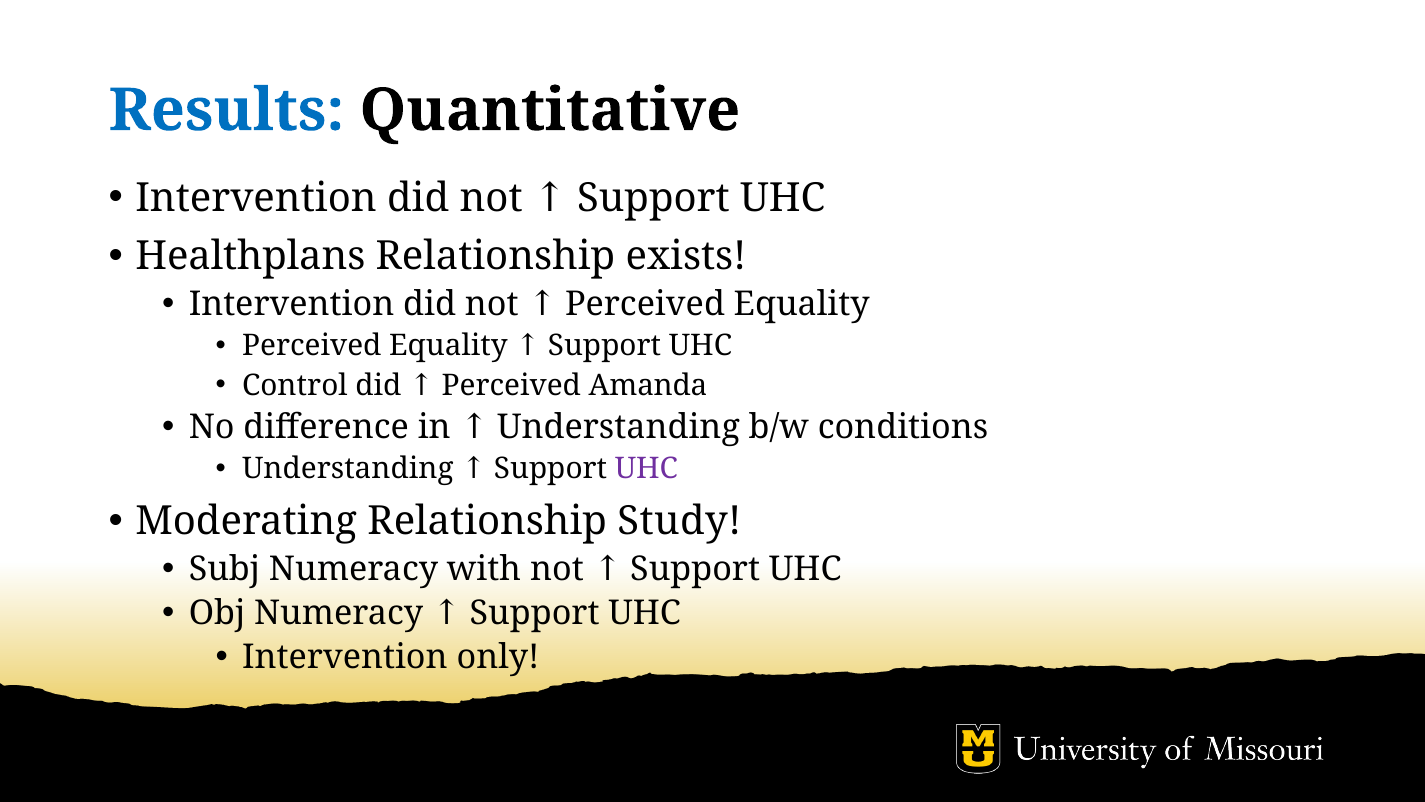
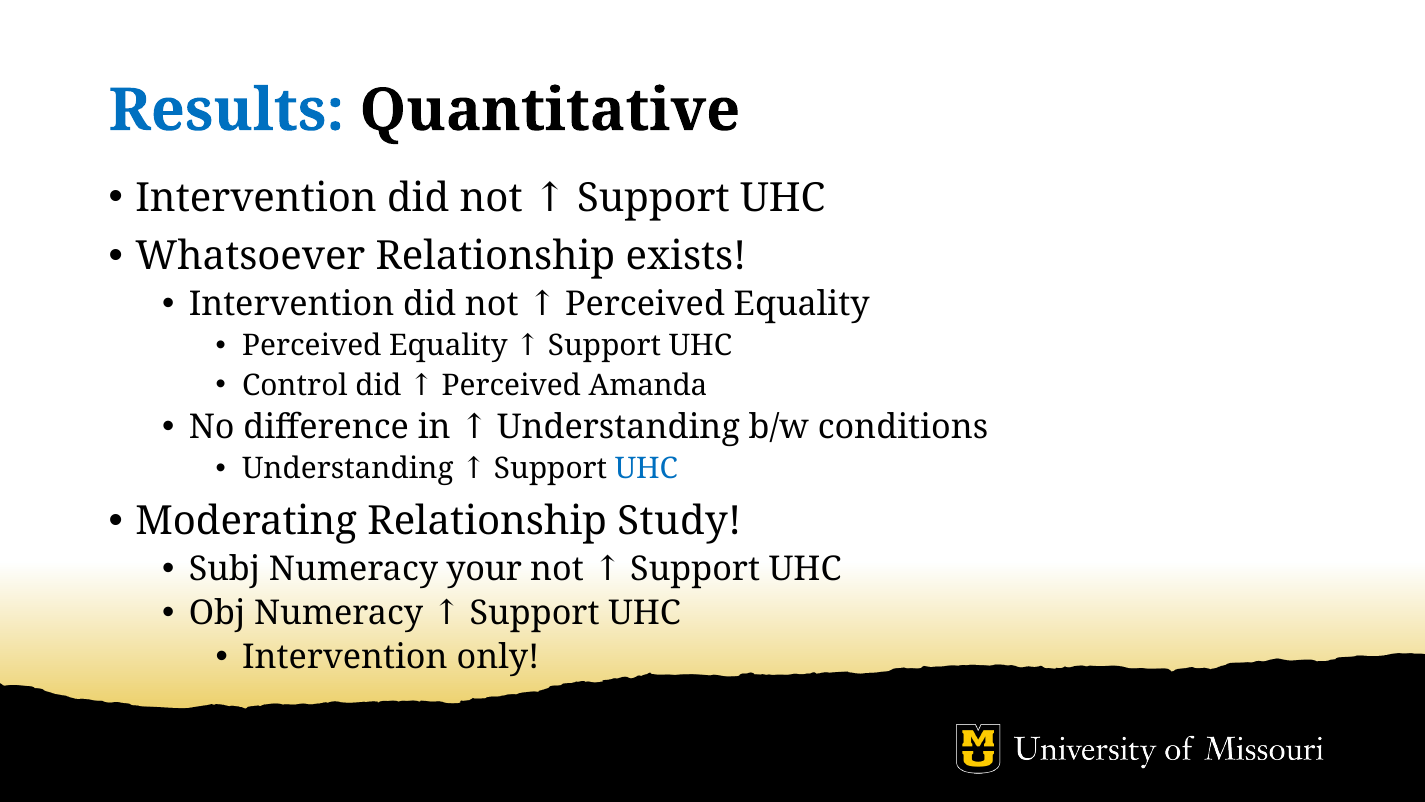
Healthplans: Healthplans -> Whatsoever (250, 256)
UHC colour: purple -> blue (646, 469)
with: with -> your (484, 569)
